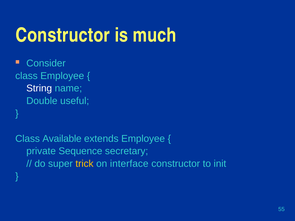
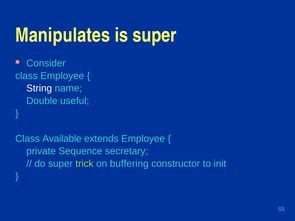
Constructor: Constructor -> Manipulates (63, 35)
is much: much -> super (155, 35)
trick colour: yellow -> light green (84, 164)
interface: interface -> buffering (129, 164)
